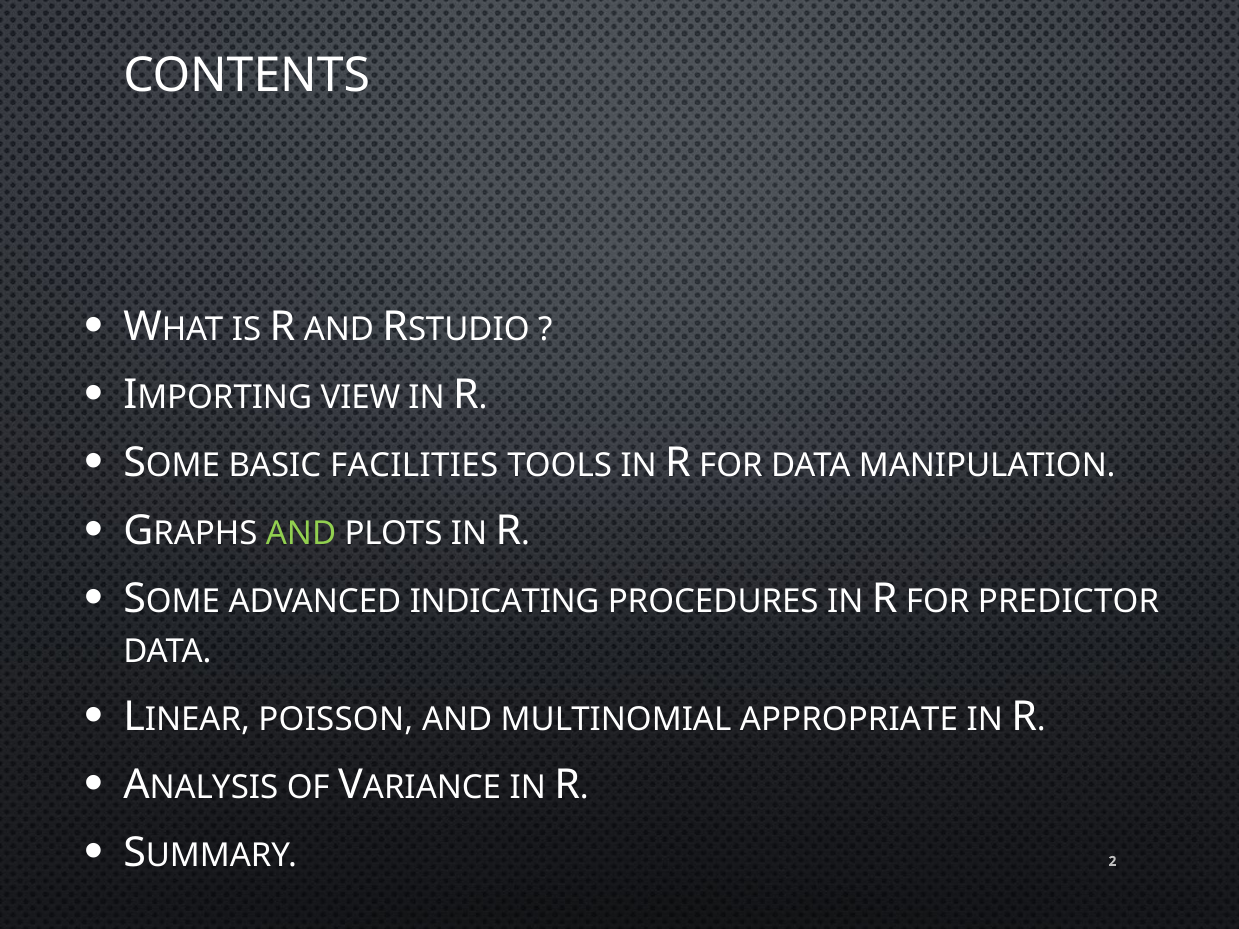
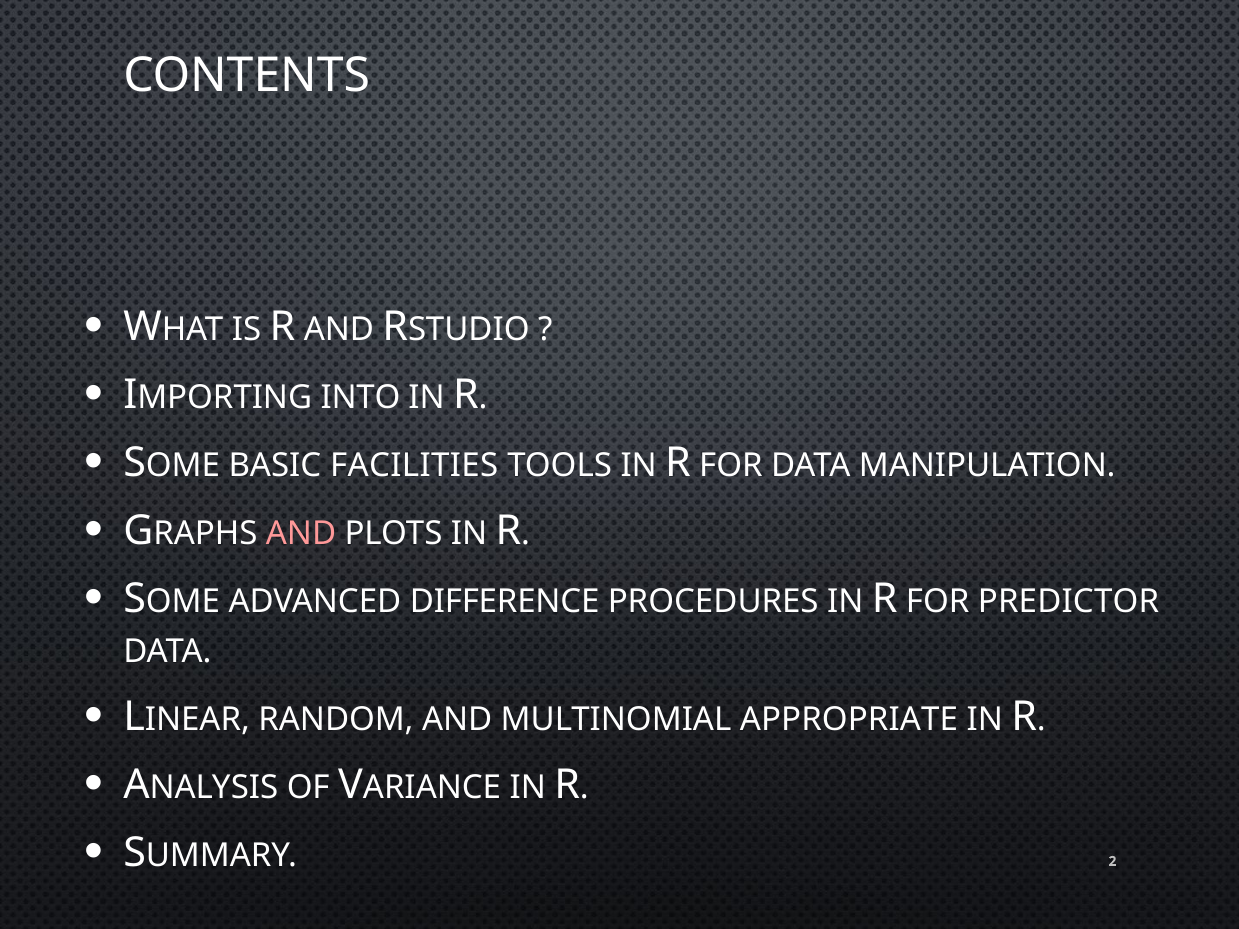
VIEW: VIEW -> INTO (361, 398)
AND colour: light green -> pink (301, 534)
INDICATING: INDICATING -> DIFFERENCE (505, 602)
POISSON: POISSON -> RANDOM (336, 720)
